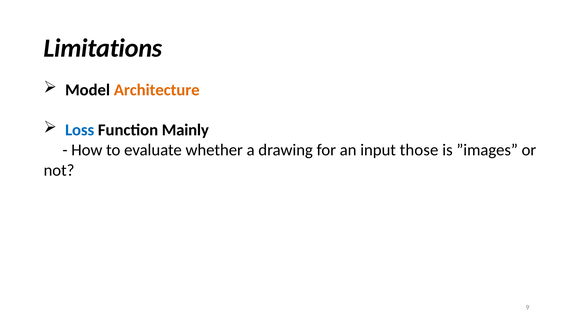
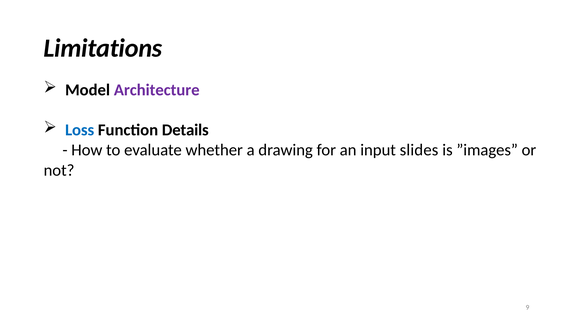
Architecture colour: orange -> purple (157, 90)
Mainly: Mainly -> Details (185, 130)
those: those -> slides (419, 150)
